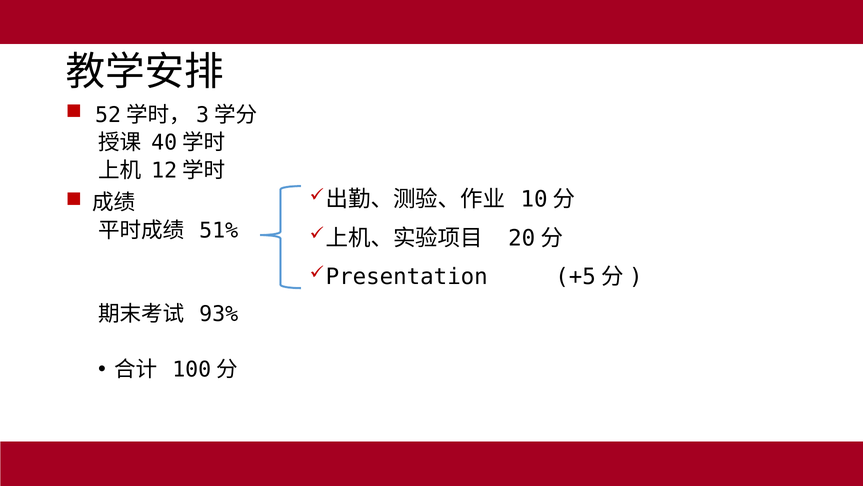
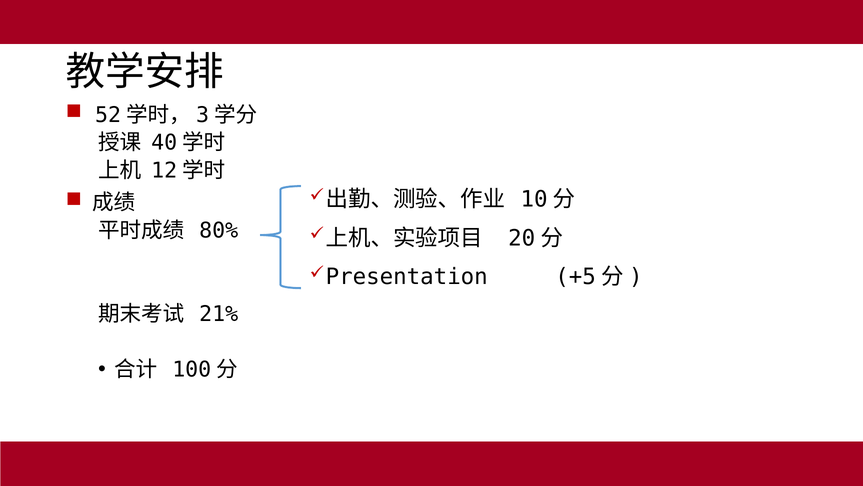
51%: 51% -> 80% (219, 230)
93%: 93% -> 21% (219, 314)
